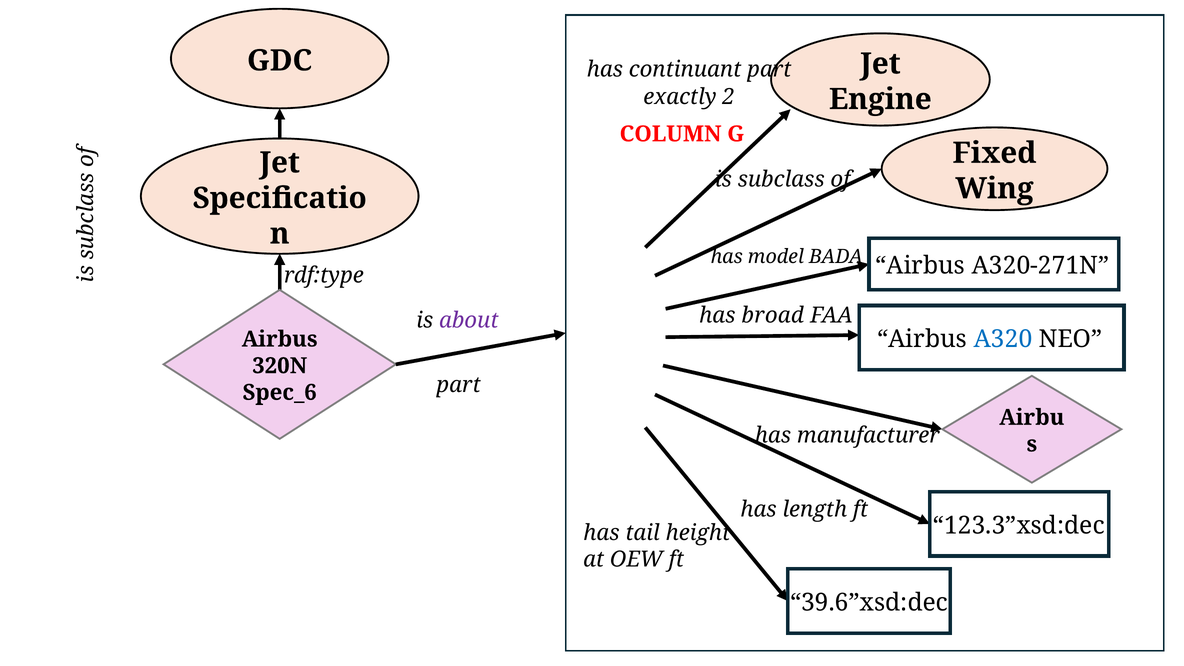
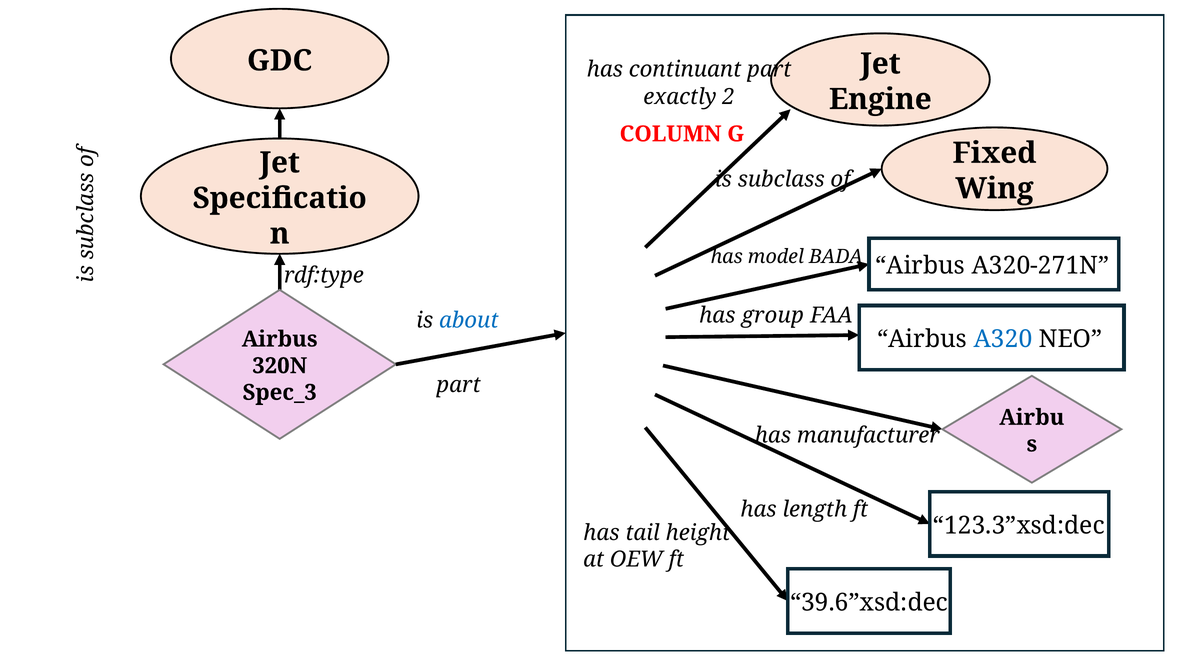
broad: broad -> group (773, 315)
about colour: purple -> blue (469, 320)
Spec_6: Spec_6 -> Spec_3 (280, 392)
